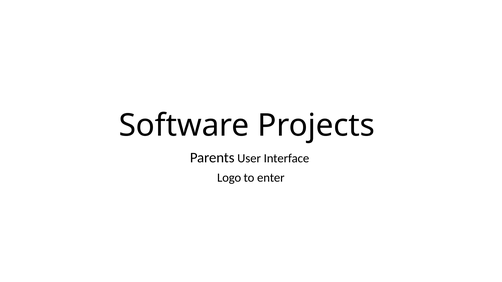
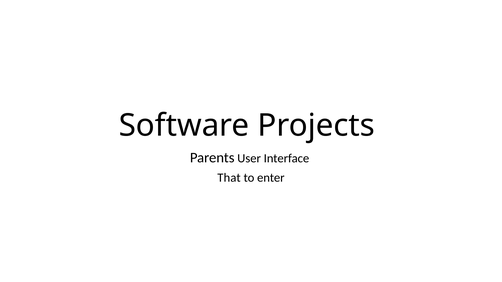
Logo: Logo -> That (229, 178)
